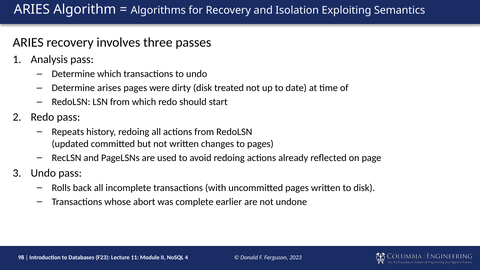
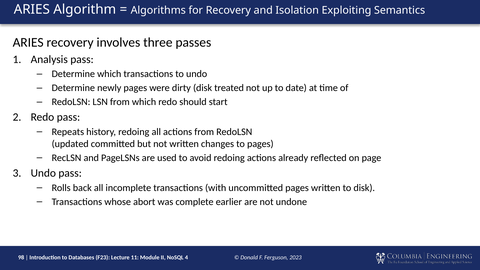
arises: arises -> newly (109, 88)
